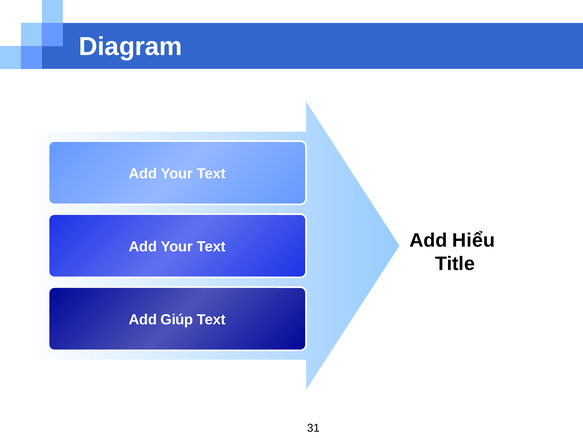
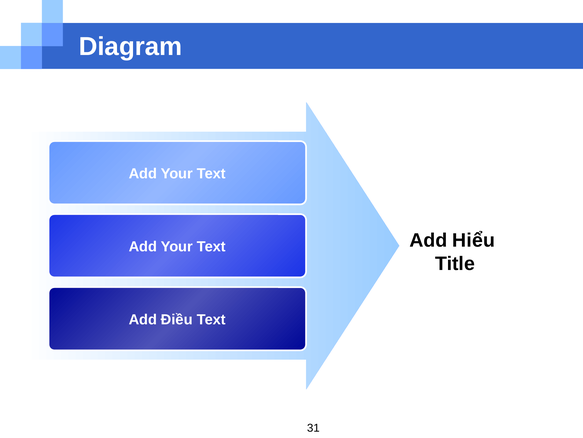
Giúp: Giúp -> Điều (177, 319)
